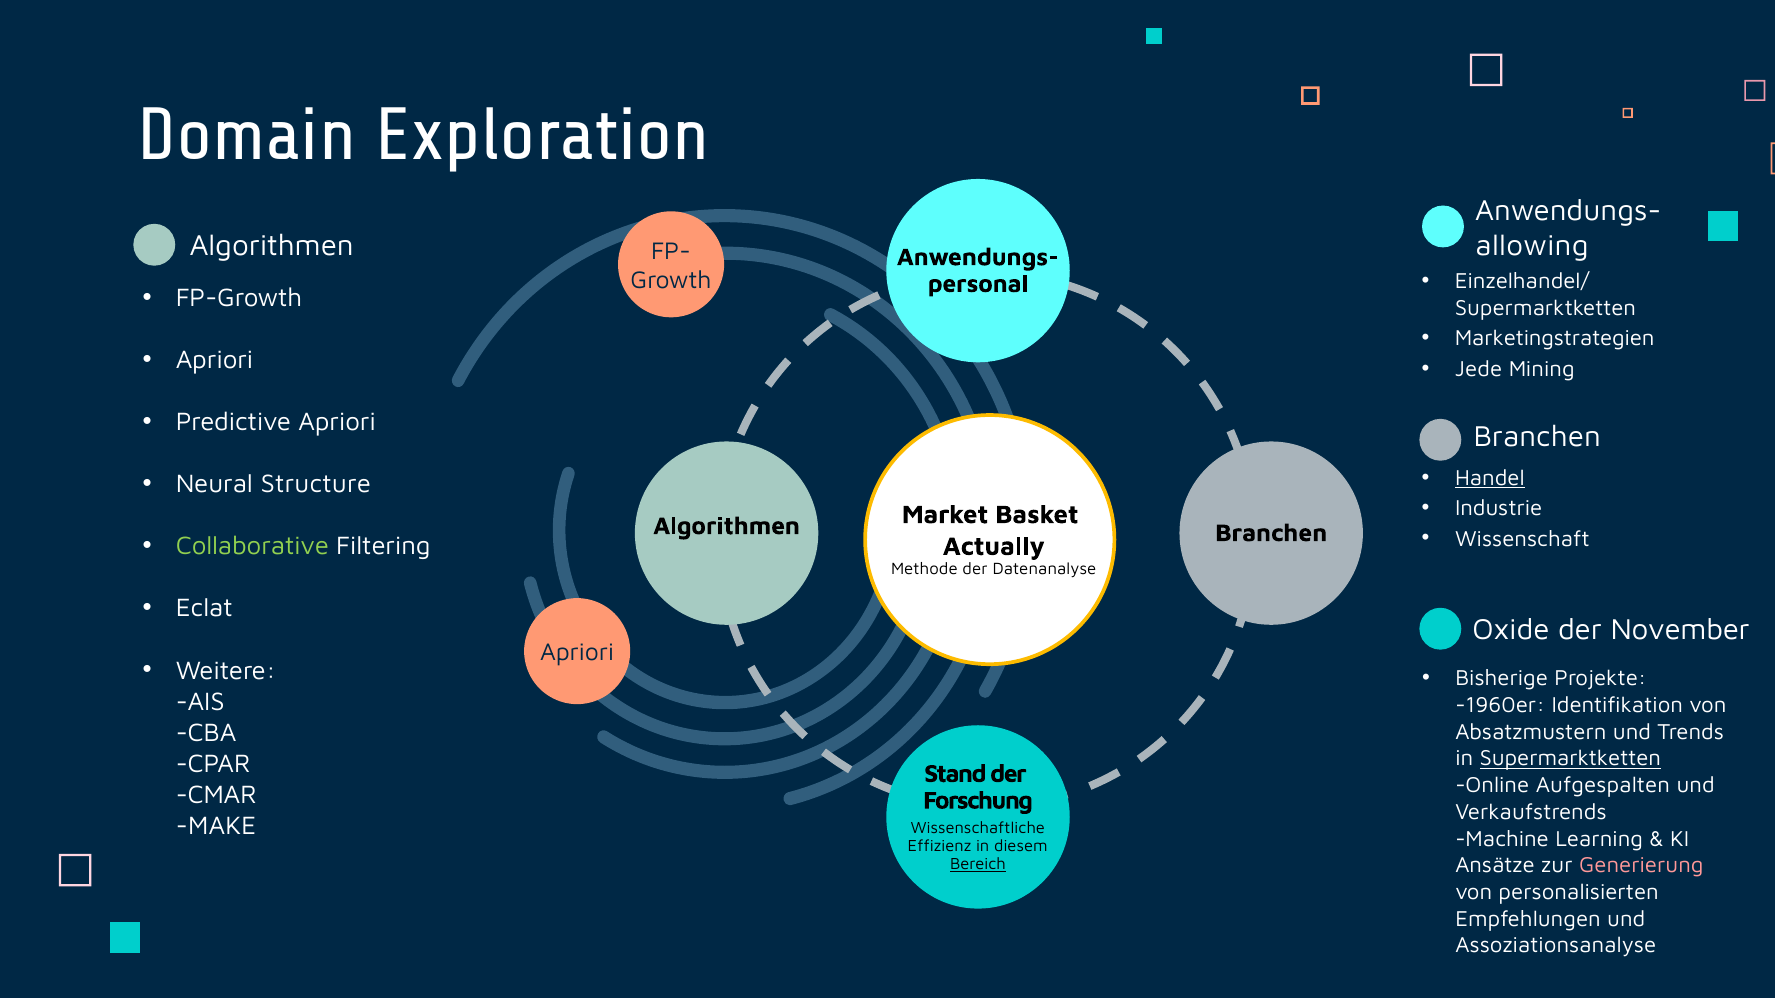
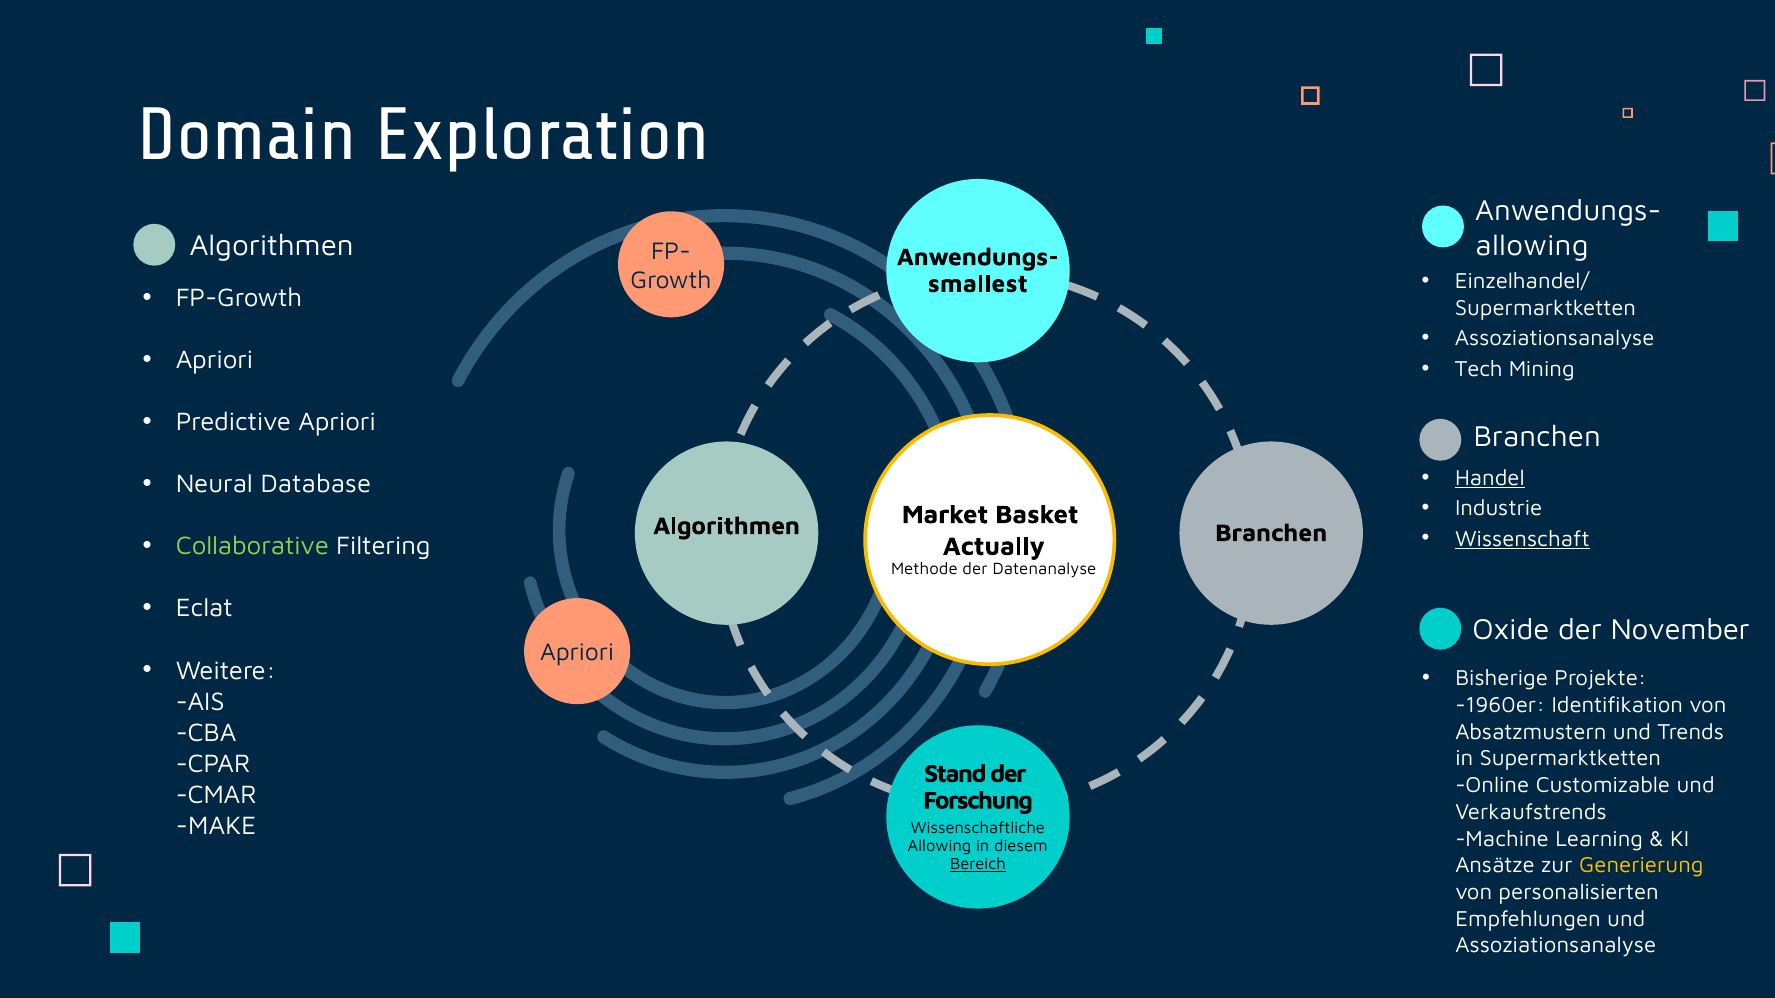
personal: personal -> smallest (978, 284)
Marketingstrategien: Marketingstrategien -> Assoziationsanalyse (1555, 339)
Jede: Jede -> Tech (1479, 369)
Structure: Structure -> Database (316, 485)
Wissenschaft underline: none -> present (1522, 539)
Supermarktketten underline: present -> none (1570, 759)
Aufgespalten: Aufgespalten -> Customizable (1603, 786)
Effizienz: Effizienz -> Allowing (940, 847)
Generierung colour: pink -> yellow (1641, 866)
